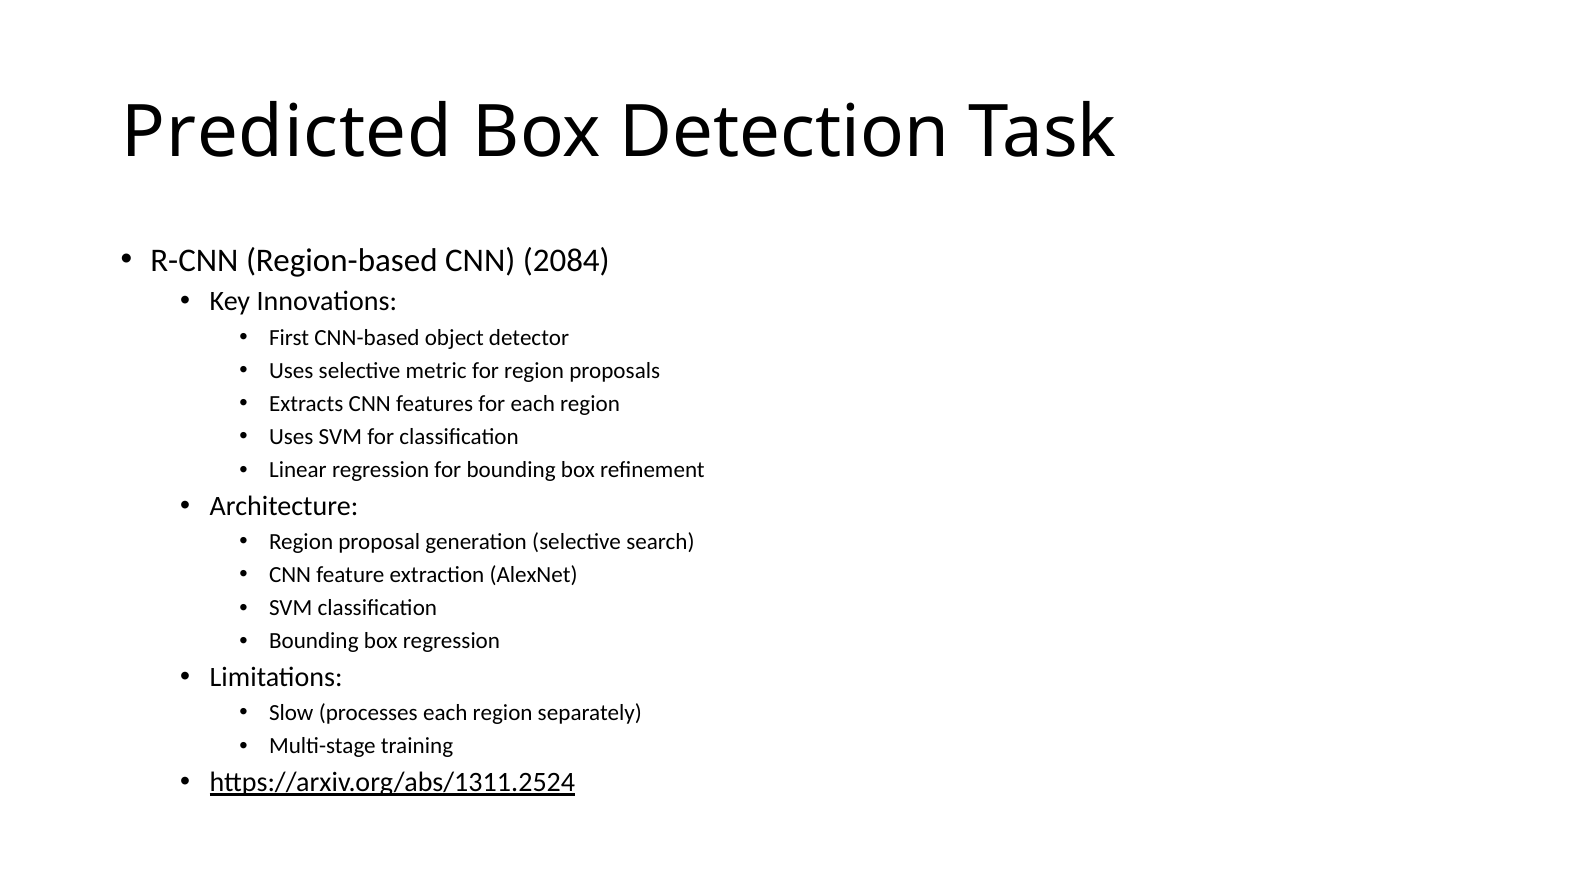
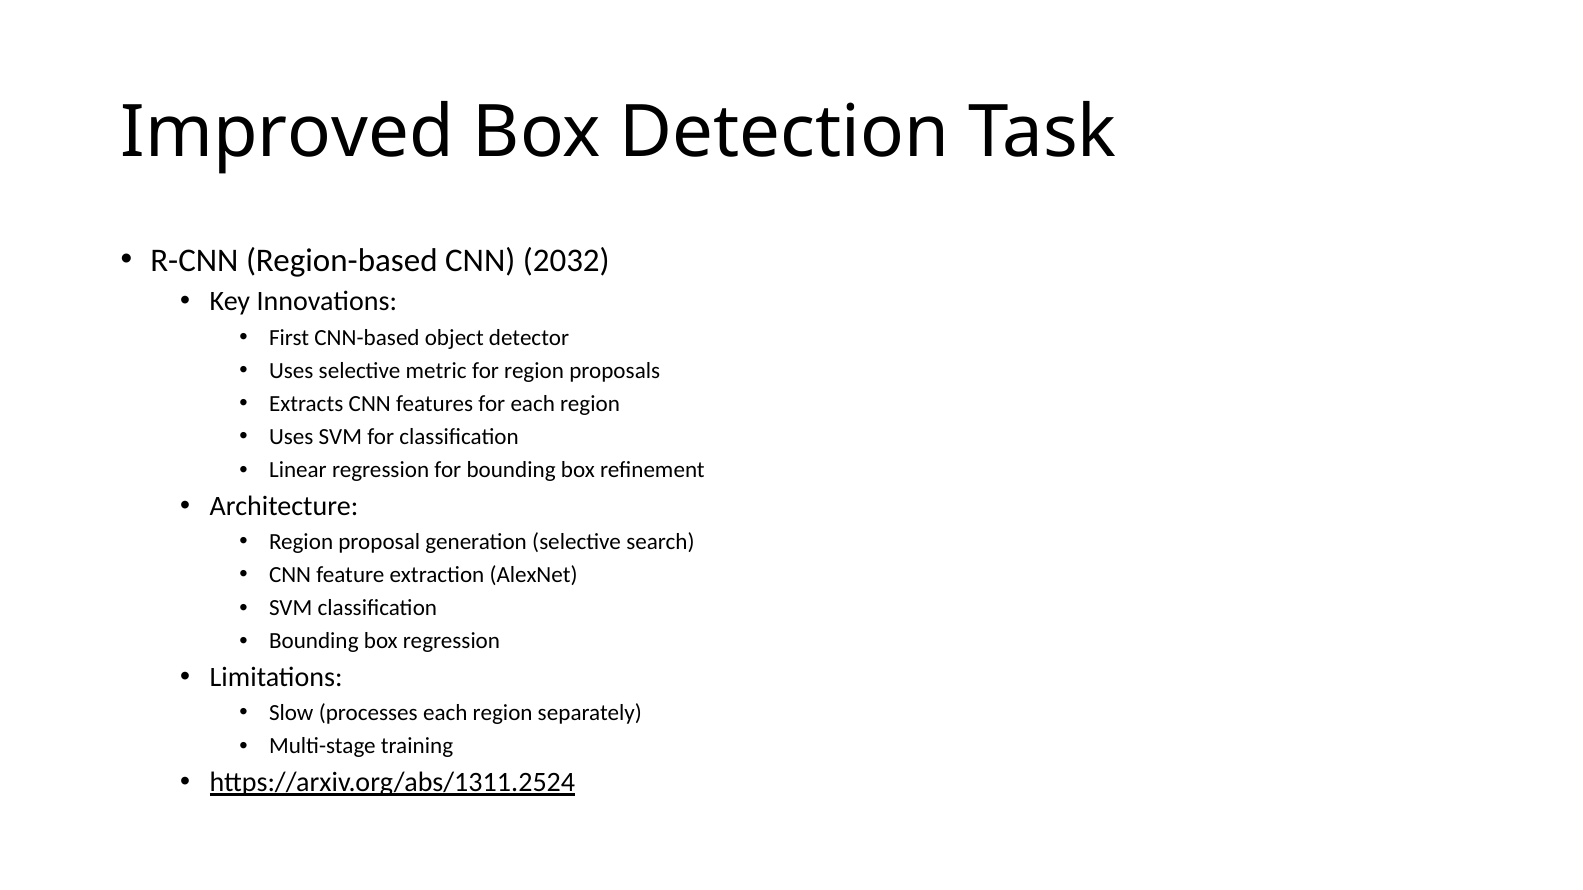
Predicted: Predicted -> Improved (287, 133)
2084: 2084 -> 2032 (566, 261)
